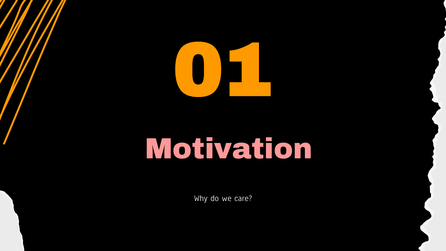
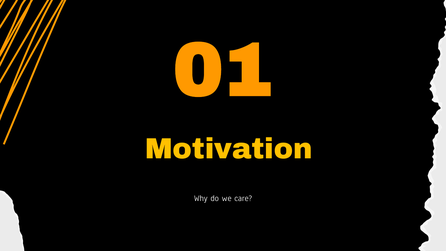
Motivation colour: pink -> yellow (229, 149)
